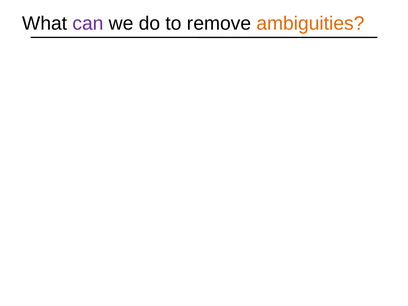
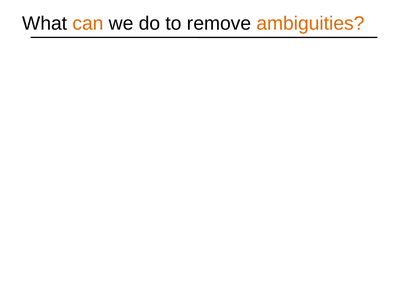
can colour: purple -> orange (88, 23)
